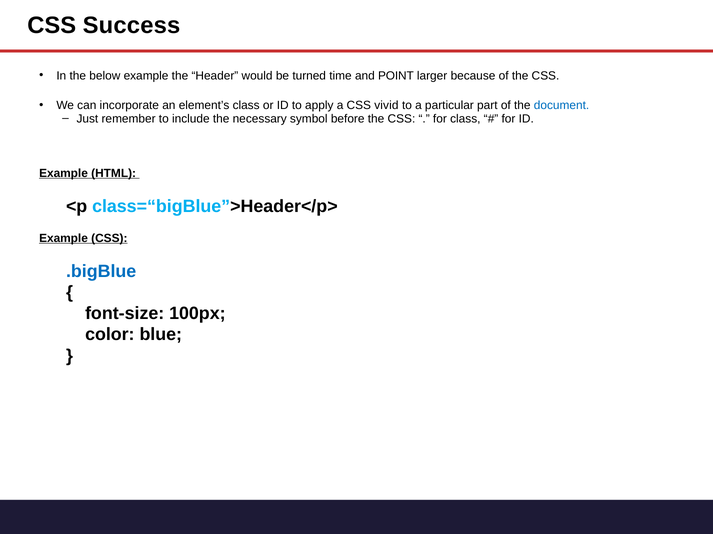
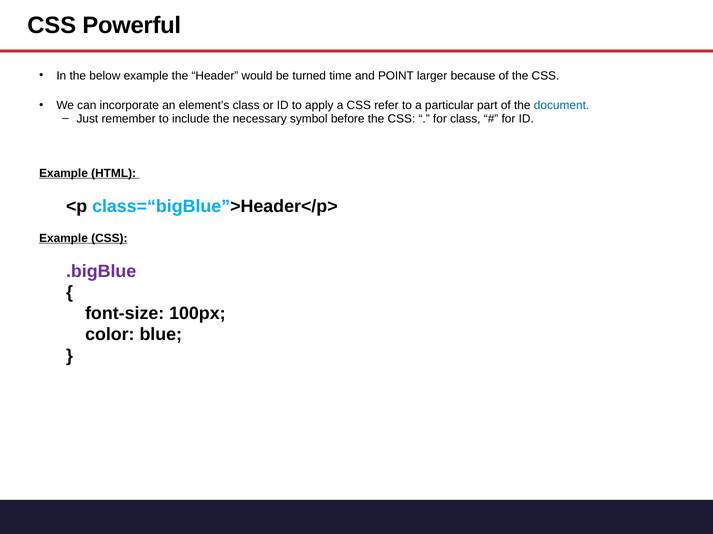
Success: Success -> Powerful (132, 25)
vivid: vivid -> refer (386, 106)
.bigBlue colour: blue -> purple (101, 272)
